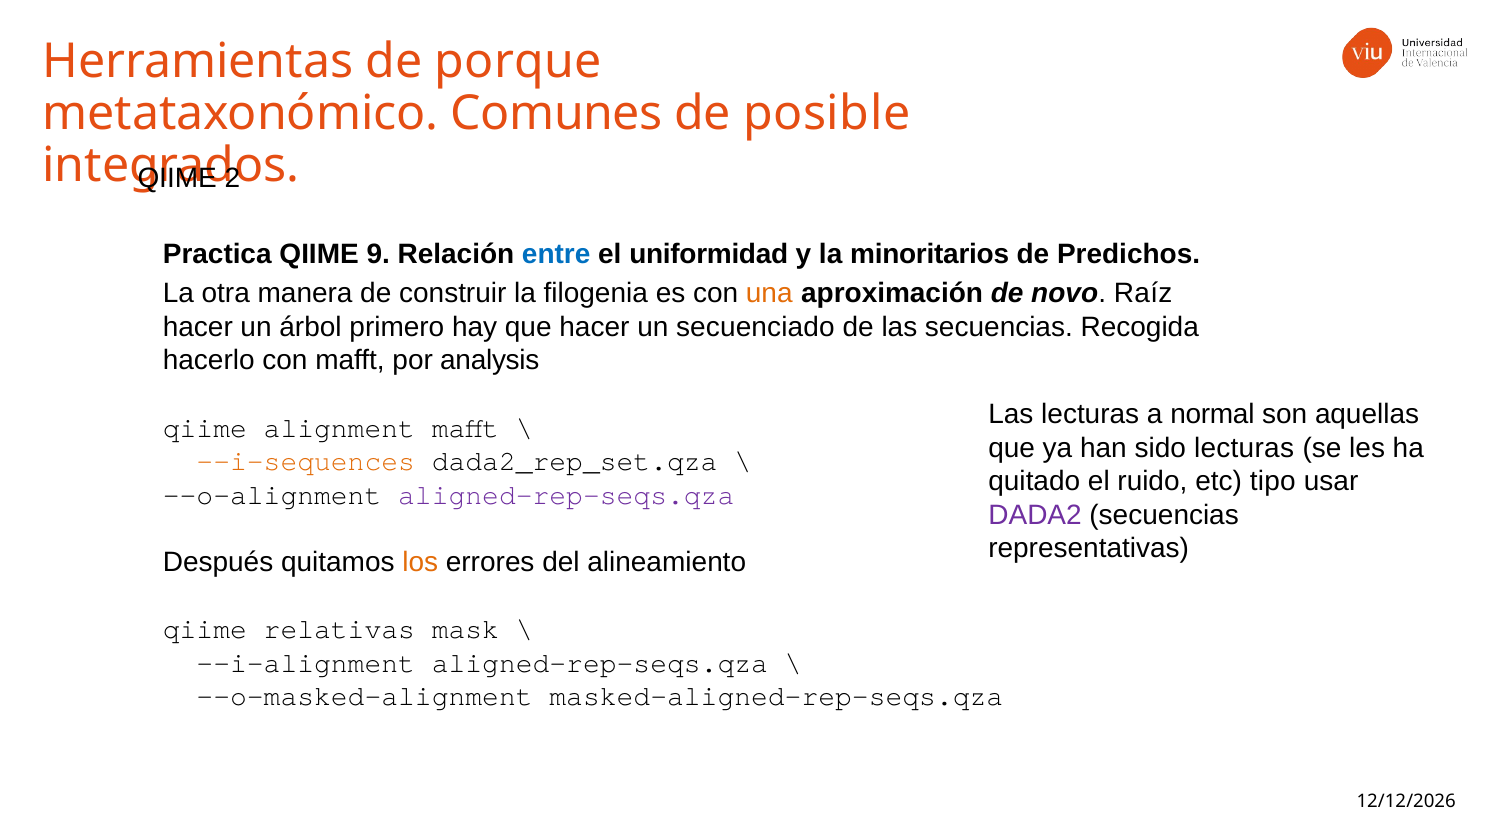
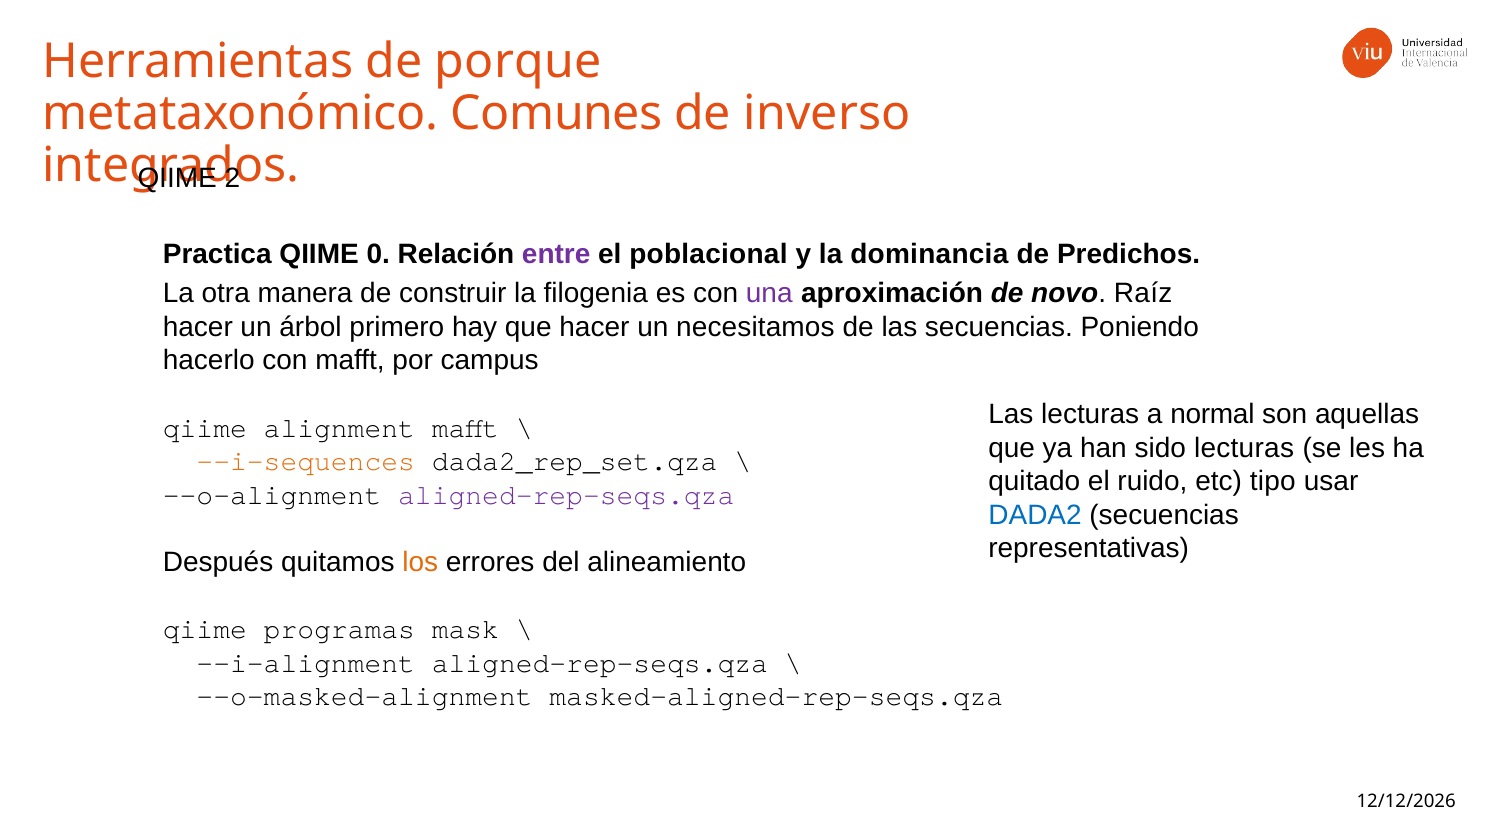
posible: posible -> inverso (827, 114)
9: 9 -> 0 (378, 254)
entre colour: blue -> purple (556, 254)
uniformidad: uniformidad -> poblacional (708, 254)
minoritarios: minoritarios -> dominancia (929, 254)
una colour: orange -> purple (769, 294)
secuenciado: secuenciado -> necesitamos (755, 327)
Recogida: Recogida -> Poniendo (1140, 327)
analysis: analysis -> campus (490, 361)
DADA2 colour: purple -> blue (1035, 515)
relativas: relativas -> programas (339, 630)
